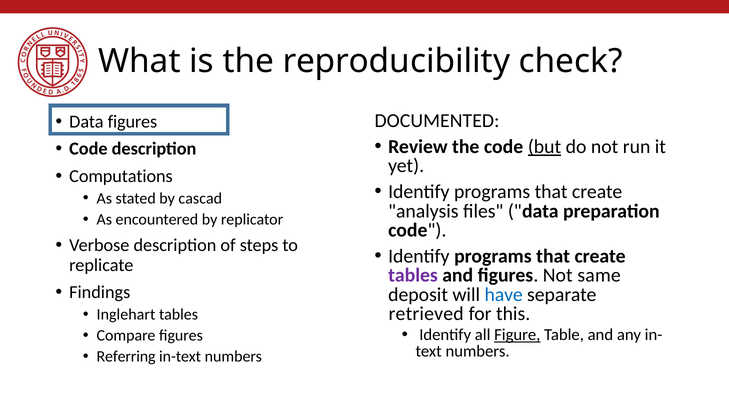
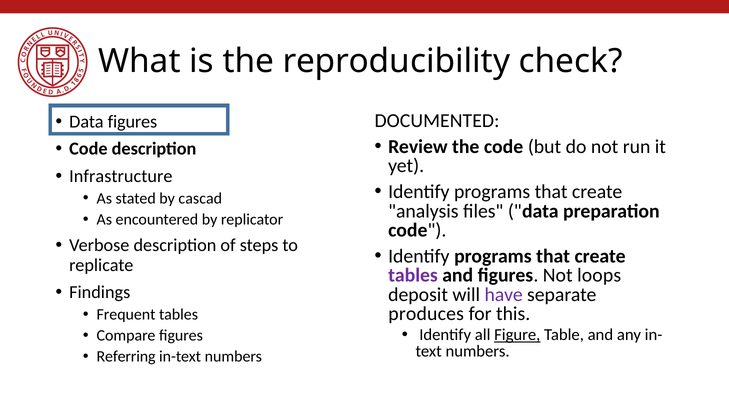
but underline: present -> none (545, 147)
Computations: Computations -> Infrastructure (121, 176)
same: same -> loops (599, 275)
have colour: blue -> purple (504, 295)
retrieved: retrieved -> produces (426, 314)
Inglehart: Inglehart -> Frequent (126, 315)
